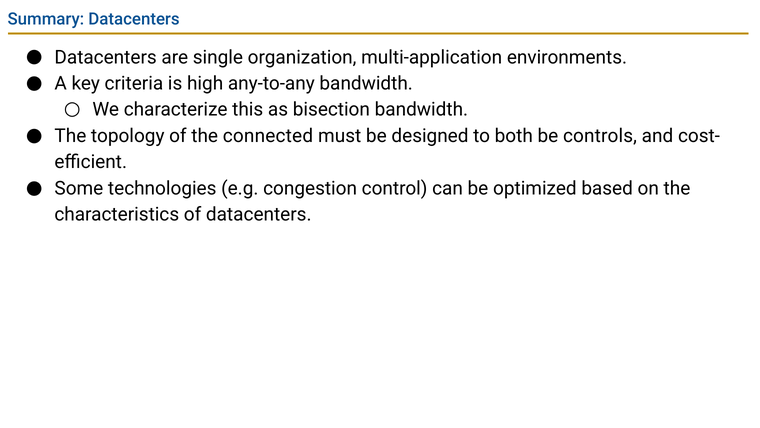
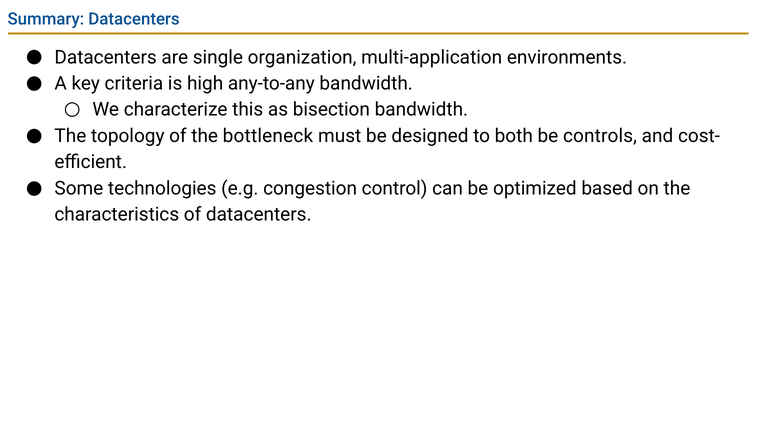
connected: connected -> bottleneck (268, 136)
